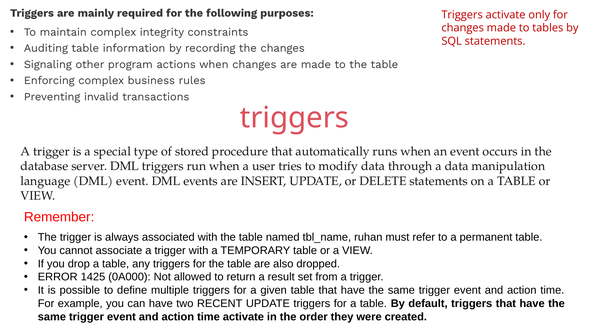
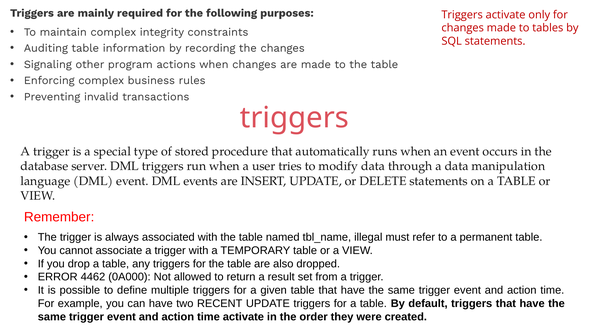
ruhan: ruhan -> illegal (368, 238)
1425: 1425 -> 4462 (93, 277)
